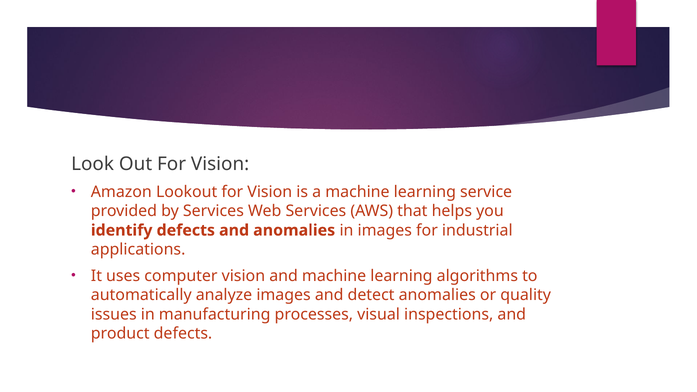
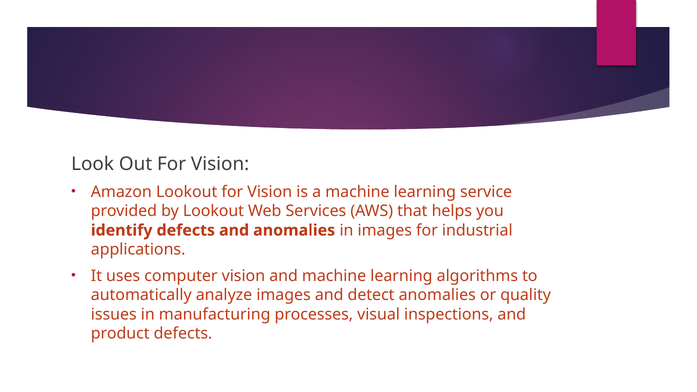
by Services: Services -> Lookout (213, 211)
